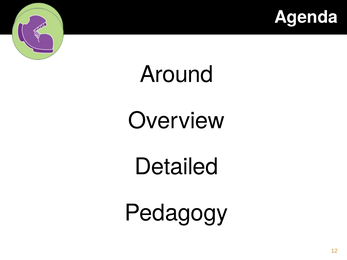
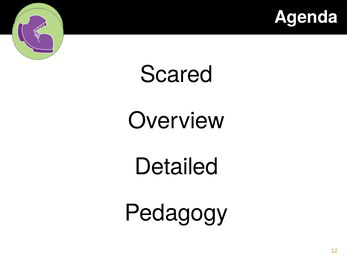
Around: Around -> Scared (176, 74)
